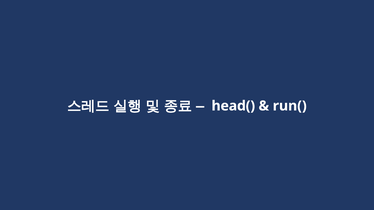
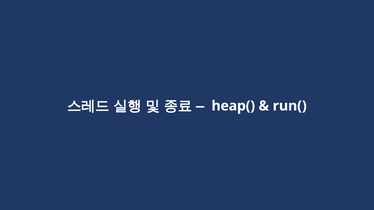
head(: head( -> heap( (233, 106)
